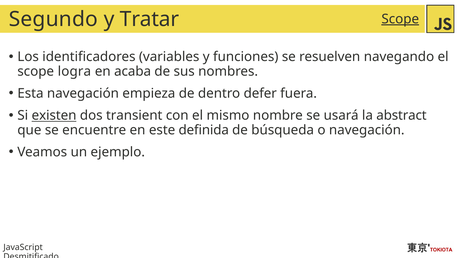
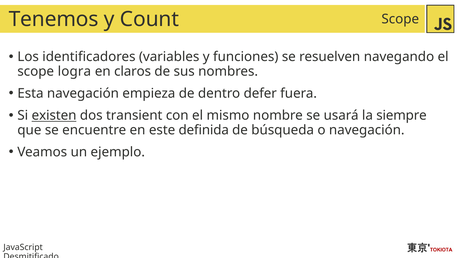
Segundo: Segundo -> Tenemos (54, 19)
Tratar: Tratar -> Count (150, 19)
Scope underline: present -> none (400, 19)
acaba: acaba -> claros (133, 71)
abstract: abstract -> siempre (401, 116)
